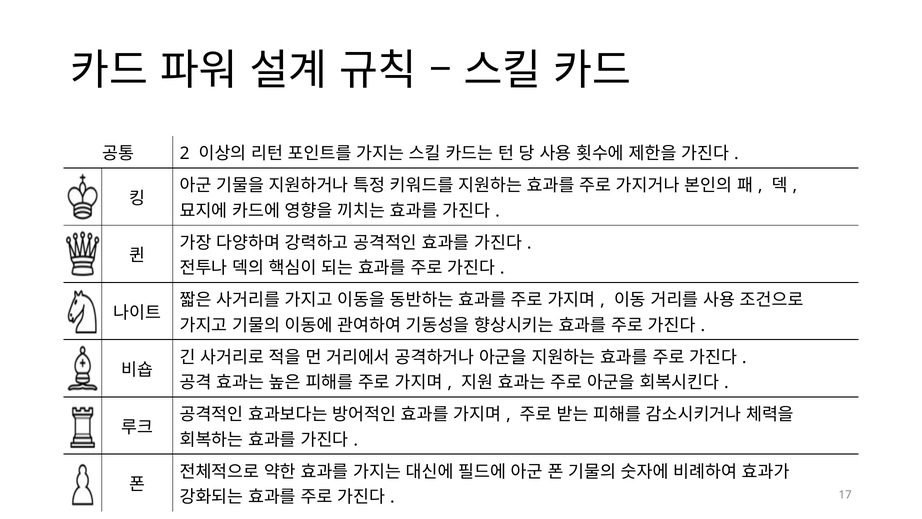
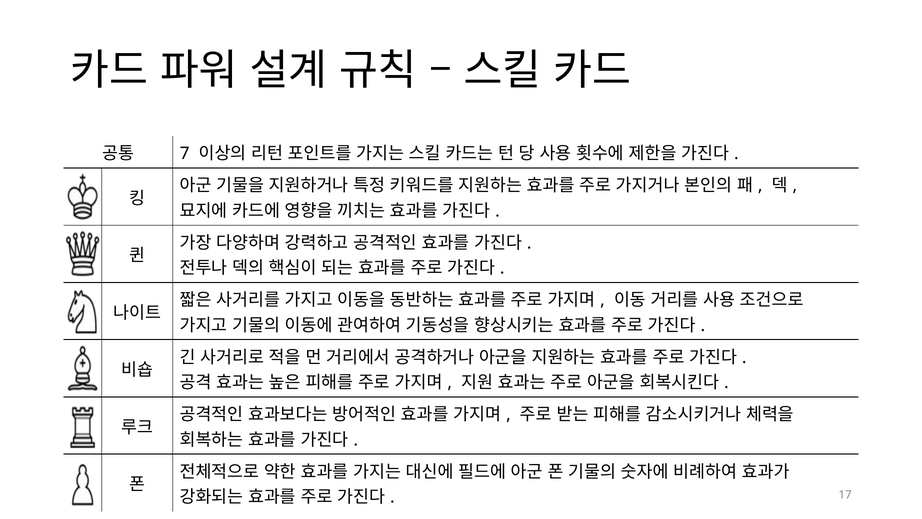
2: 2 -> 7 (185, 154)
